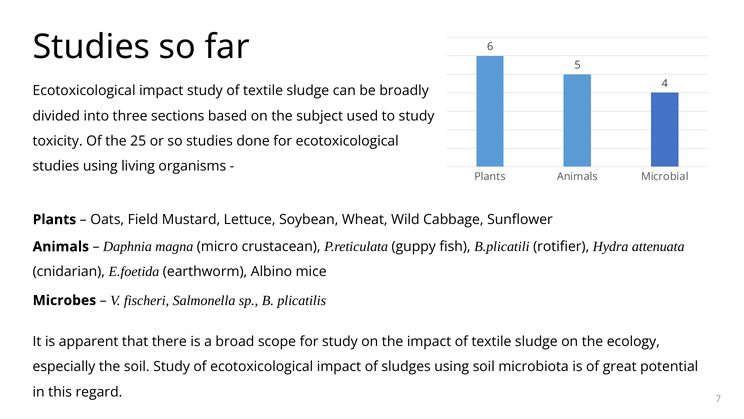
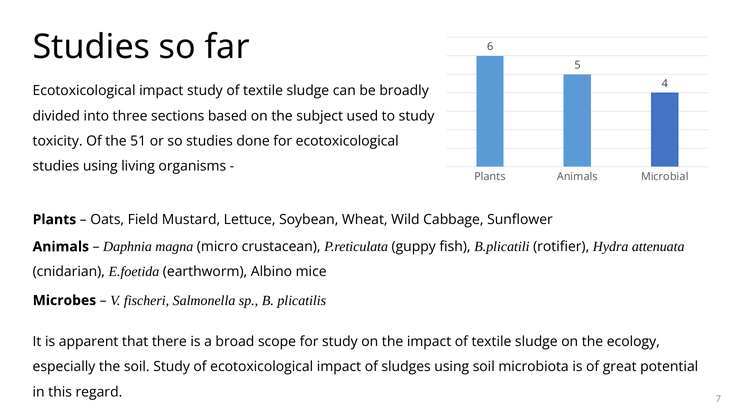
25: 25 -> 51 (138, 141)
